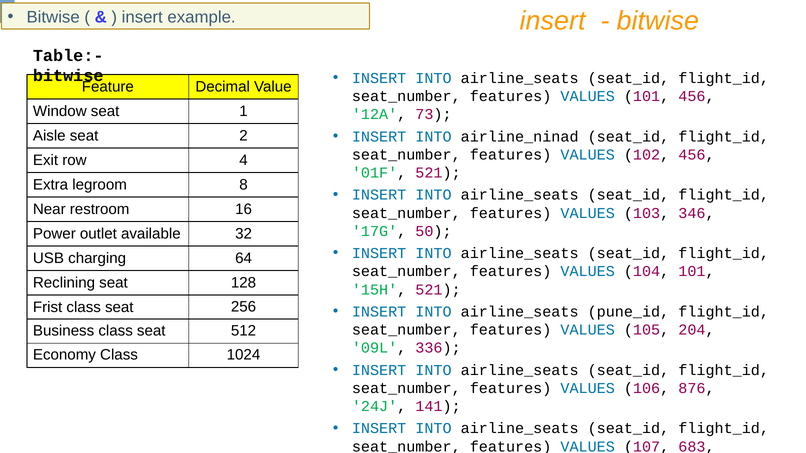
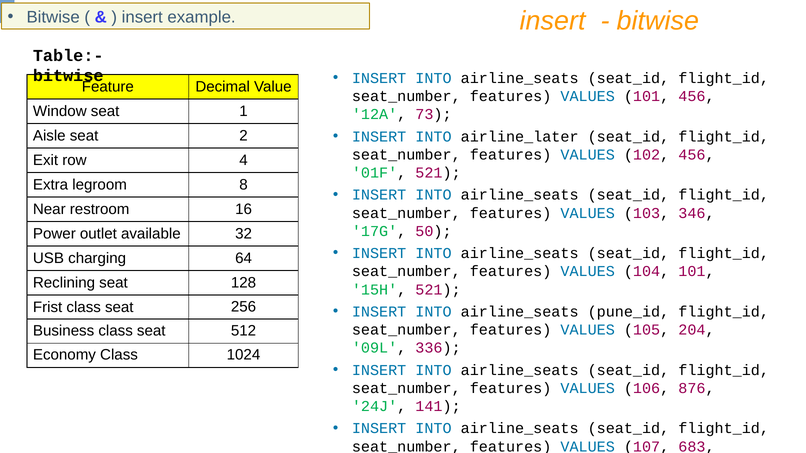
airline_ninad: airline_ninad -> airline_later (520, 137)
